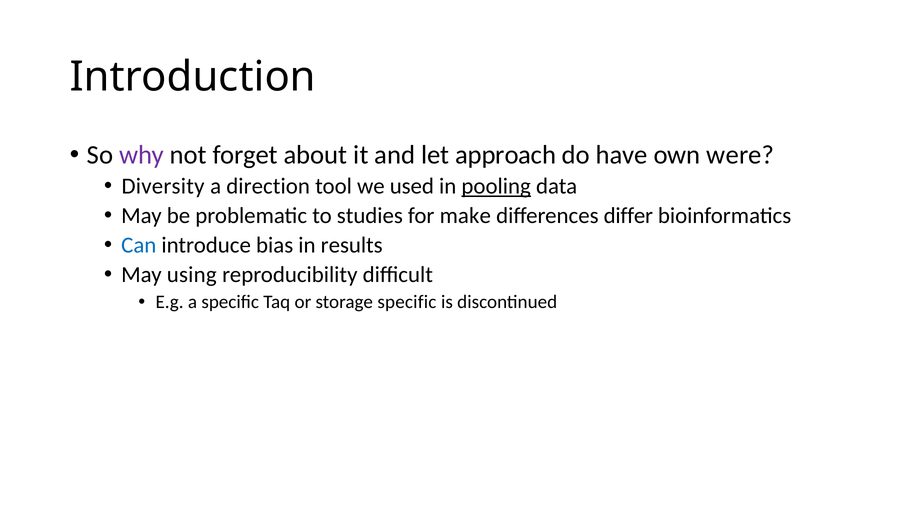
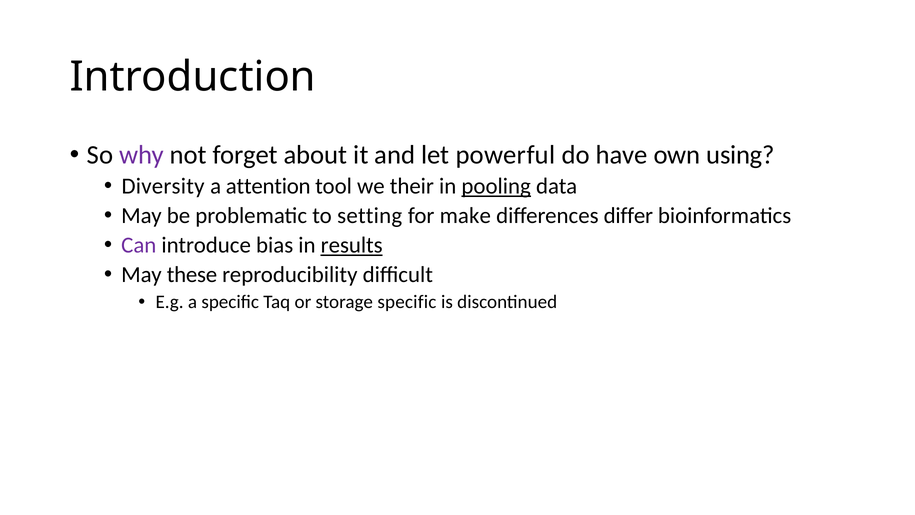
approach: approach -> powerful (505, 155)
were: were -> using (741, 155)
direction: direction -> attention (268, 186)
used: used -> their (412, 186)
studies: studies -> setting (370, 216)
Can colour: blue -> purple (139, 245)
results underline: none -> present (352, 245)
using: using -> these (192, 275)
